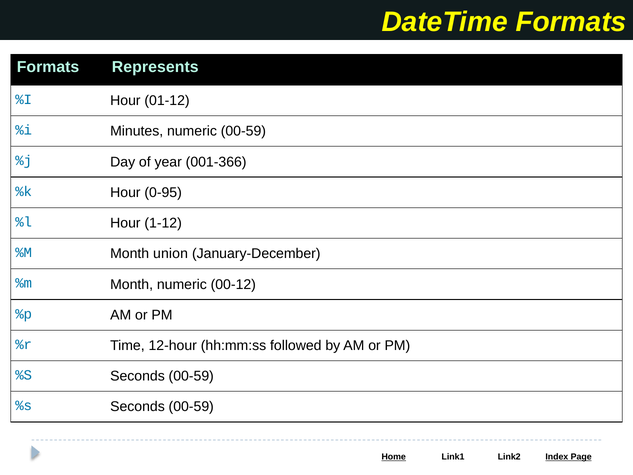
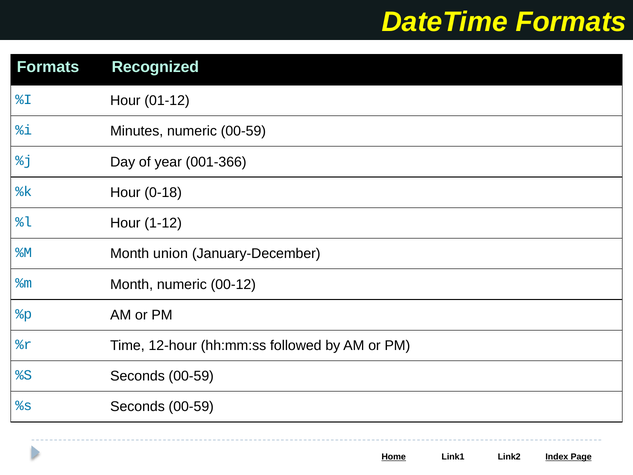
Represents: Represents -> Recognized (155, 67)
0-95: 0-95 -> 0-18 (163, 192)
